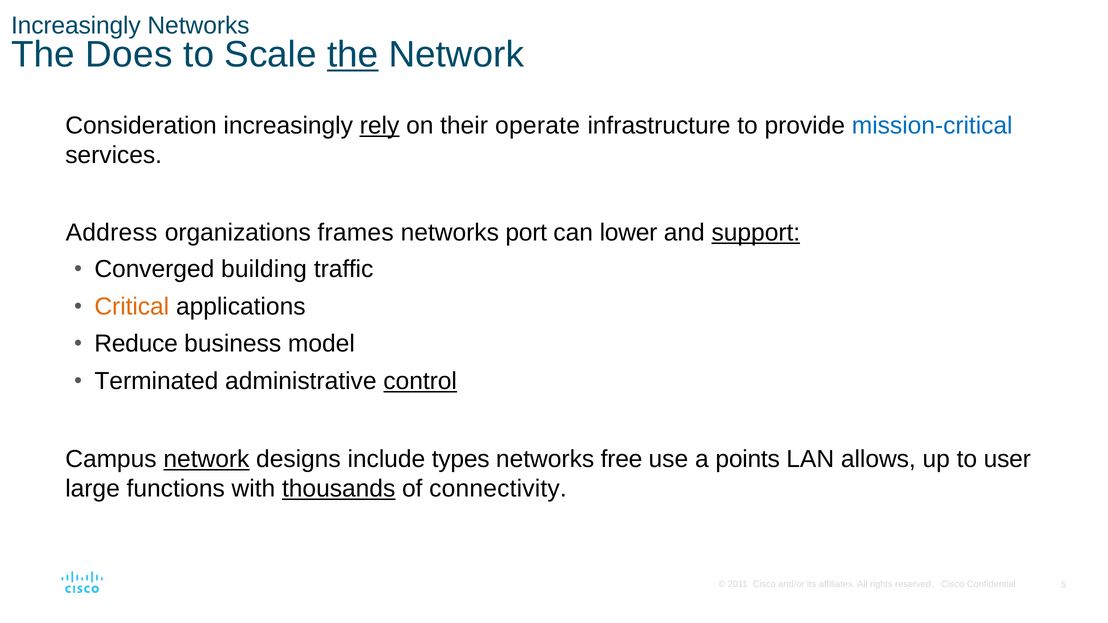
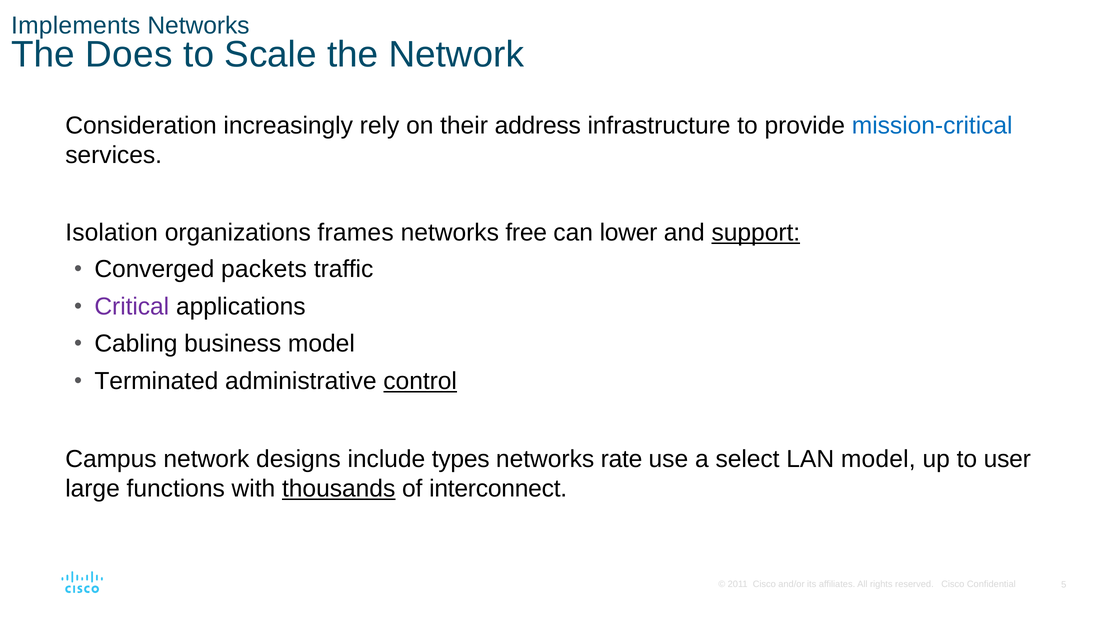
Increasingly: Increasingly -> Implements (76, 26)
the underline: present -> none (353, 55)
rely underline: present -> none (380, 126)
operate: operate -> address (538, 126)
Address: Address -> Isolation (112, 233)
port: port -> free (526, 233)
building: building -> packets (264, 269)
Critical colour: orange -> purple (132, 307)
Reduce: Reduce -> Cabling (136, 344)
network underline: present -> none (206, 460)
free: free -> rate (622, 460)
points: points -> select (748, 460)
LAN allows: allows -> model (878, 460)
connectivity: connectivity -> interconnect (498, 489)
